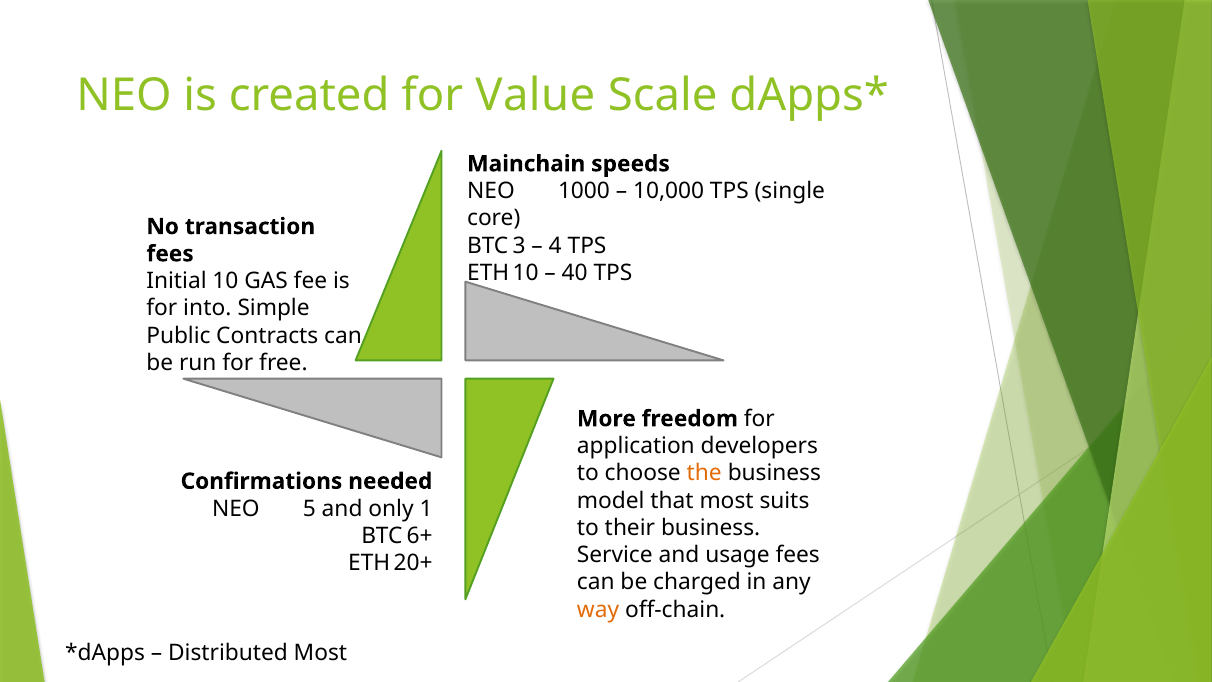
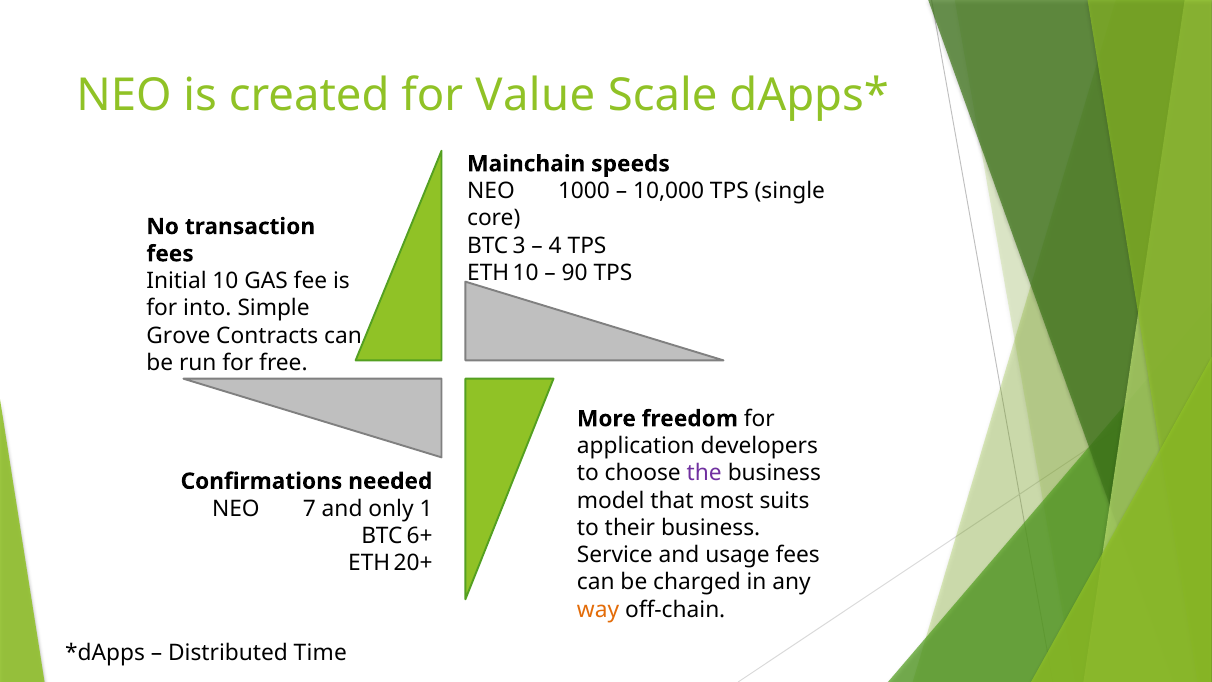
40: 40 -> 90 (575, 273)
Public: Public -> Grove (178, 336)
the colour: orange -> purple (704, 473)
5: 5 -> 7 (309, 508)
Distributed Most: Most -> Time (320, 653)
